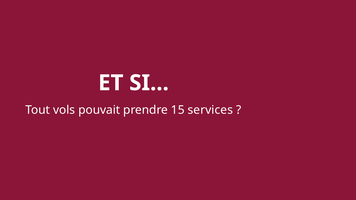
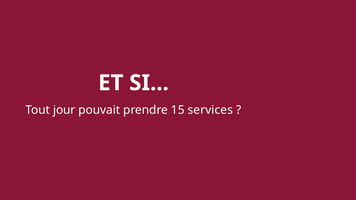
vols: vols -> jour (64, 110)
